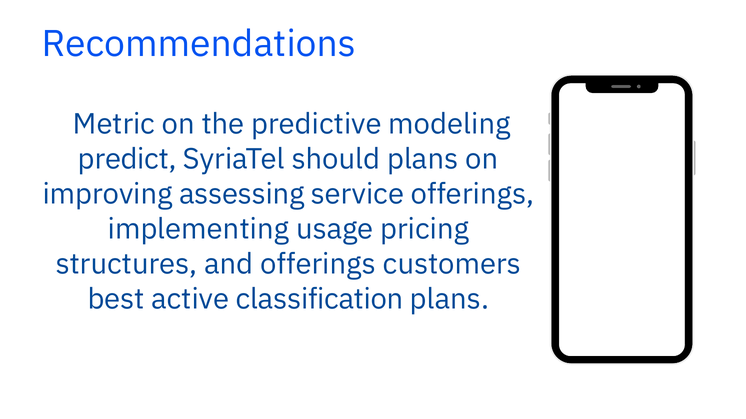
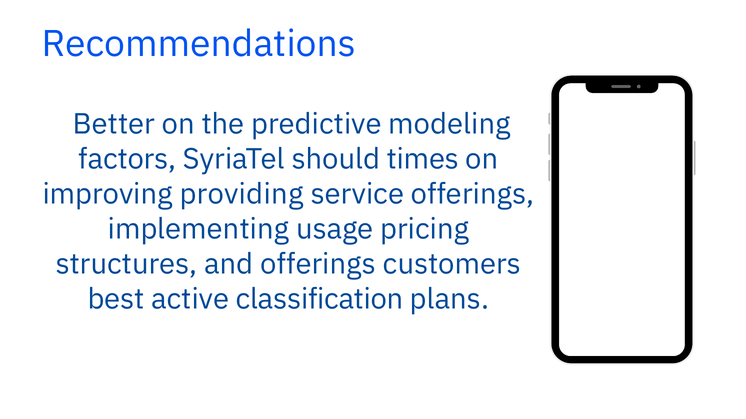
Metric: Metric -> Better (114, 124)
predict: predict -> factors (127, 159)
should plans: plans -> times (423, 159)
assessing: assessing -> providing (242, 194)
